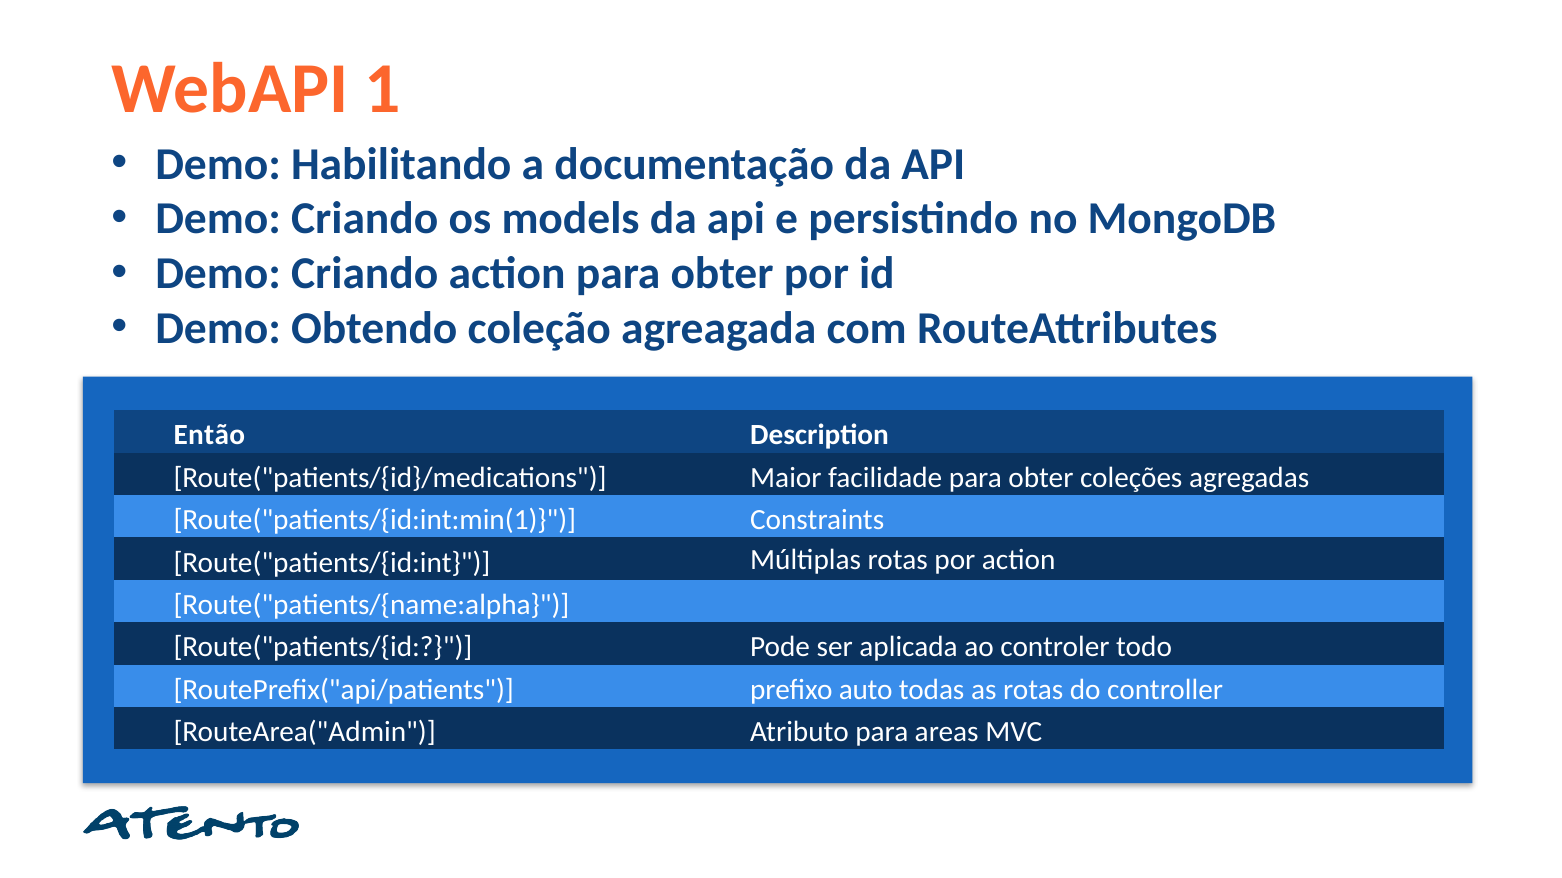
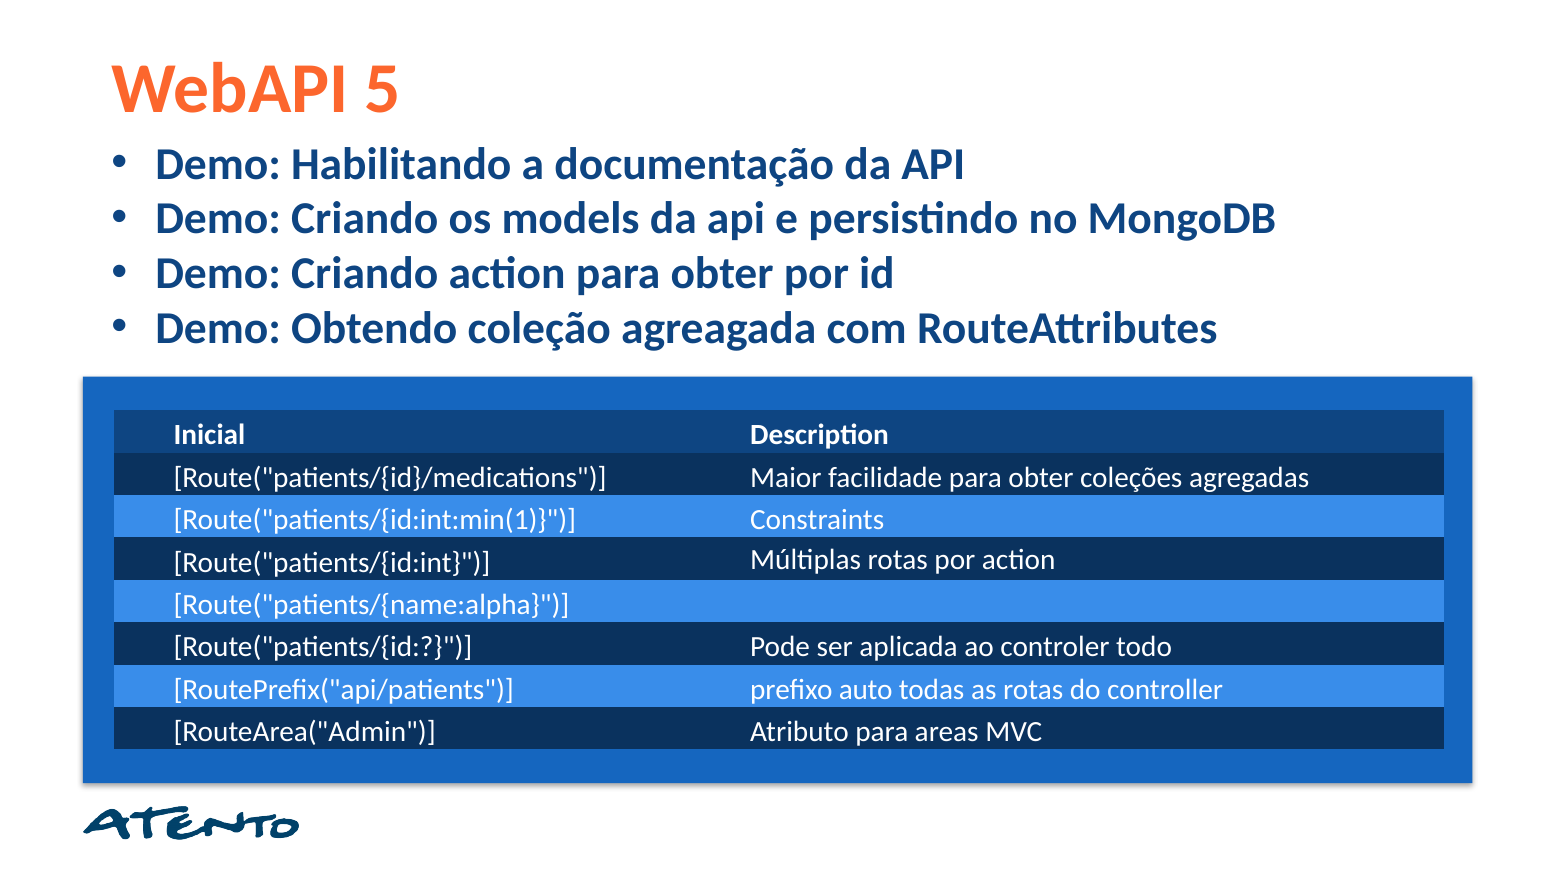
1: 1 -> 5 (383, 89)
Então: Então -> Inicial (209, 435)
